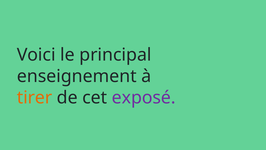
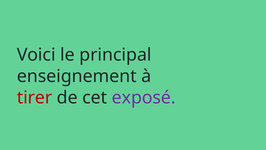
tirer colour: orange -> red (35, 97)
